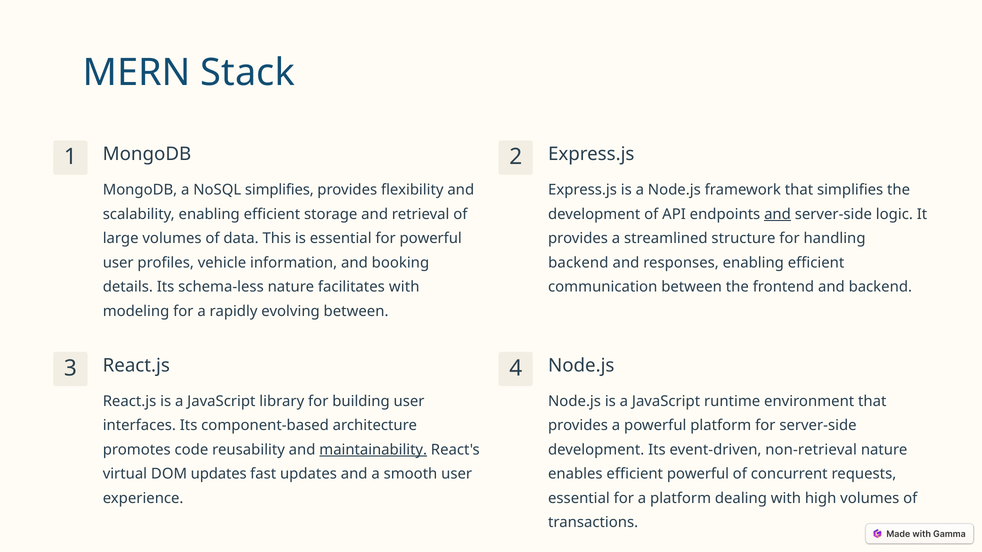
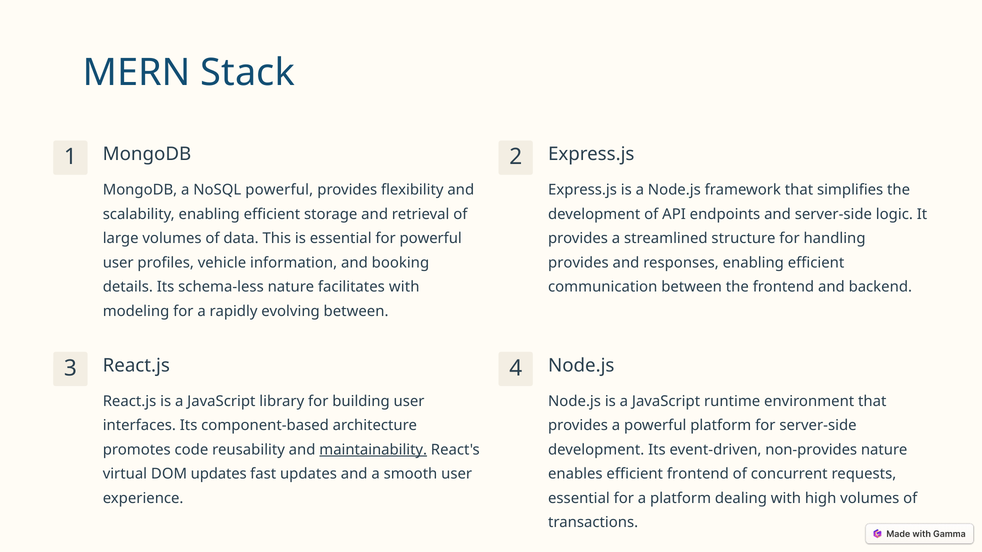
NoSQL simplifies: simplifies -> powerful (279, 190)
and underline: present -> none (777, 214)
backend: backend -> provides (578, 263)
non-retrieval: non-retrieval -> non-provides (811, 450)
efficient powerful: powerful -> frontend (698, 474)
